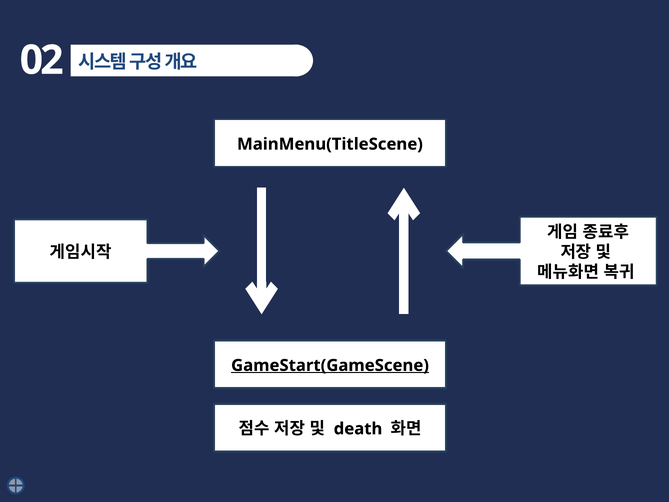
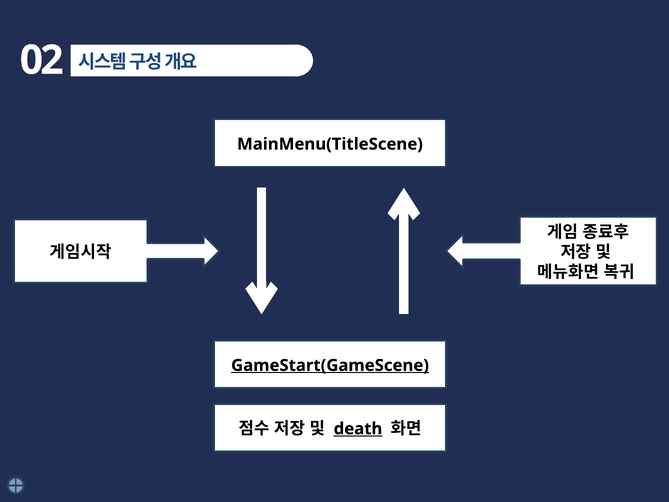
death underline: none -> present (358, 429)
